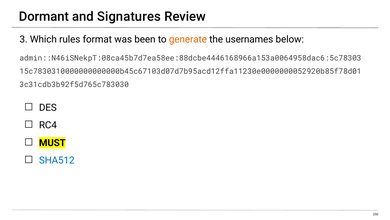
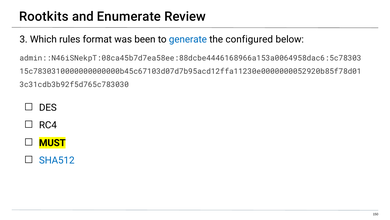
Dormant: Dormant -> Rootkits (44, 17)
Signatures: Signatures -> Enumerate (129, 17)
generate colour: orange -> blue (188, 39)
usernames: usernames -> configured (249, 39)
